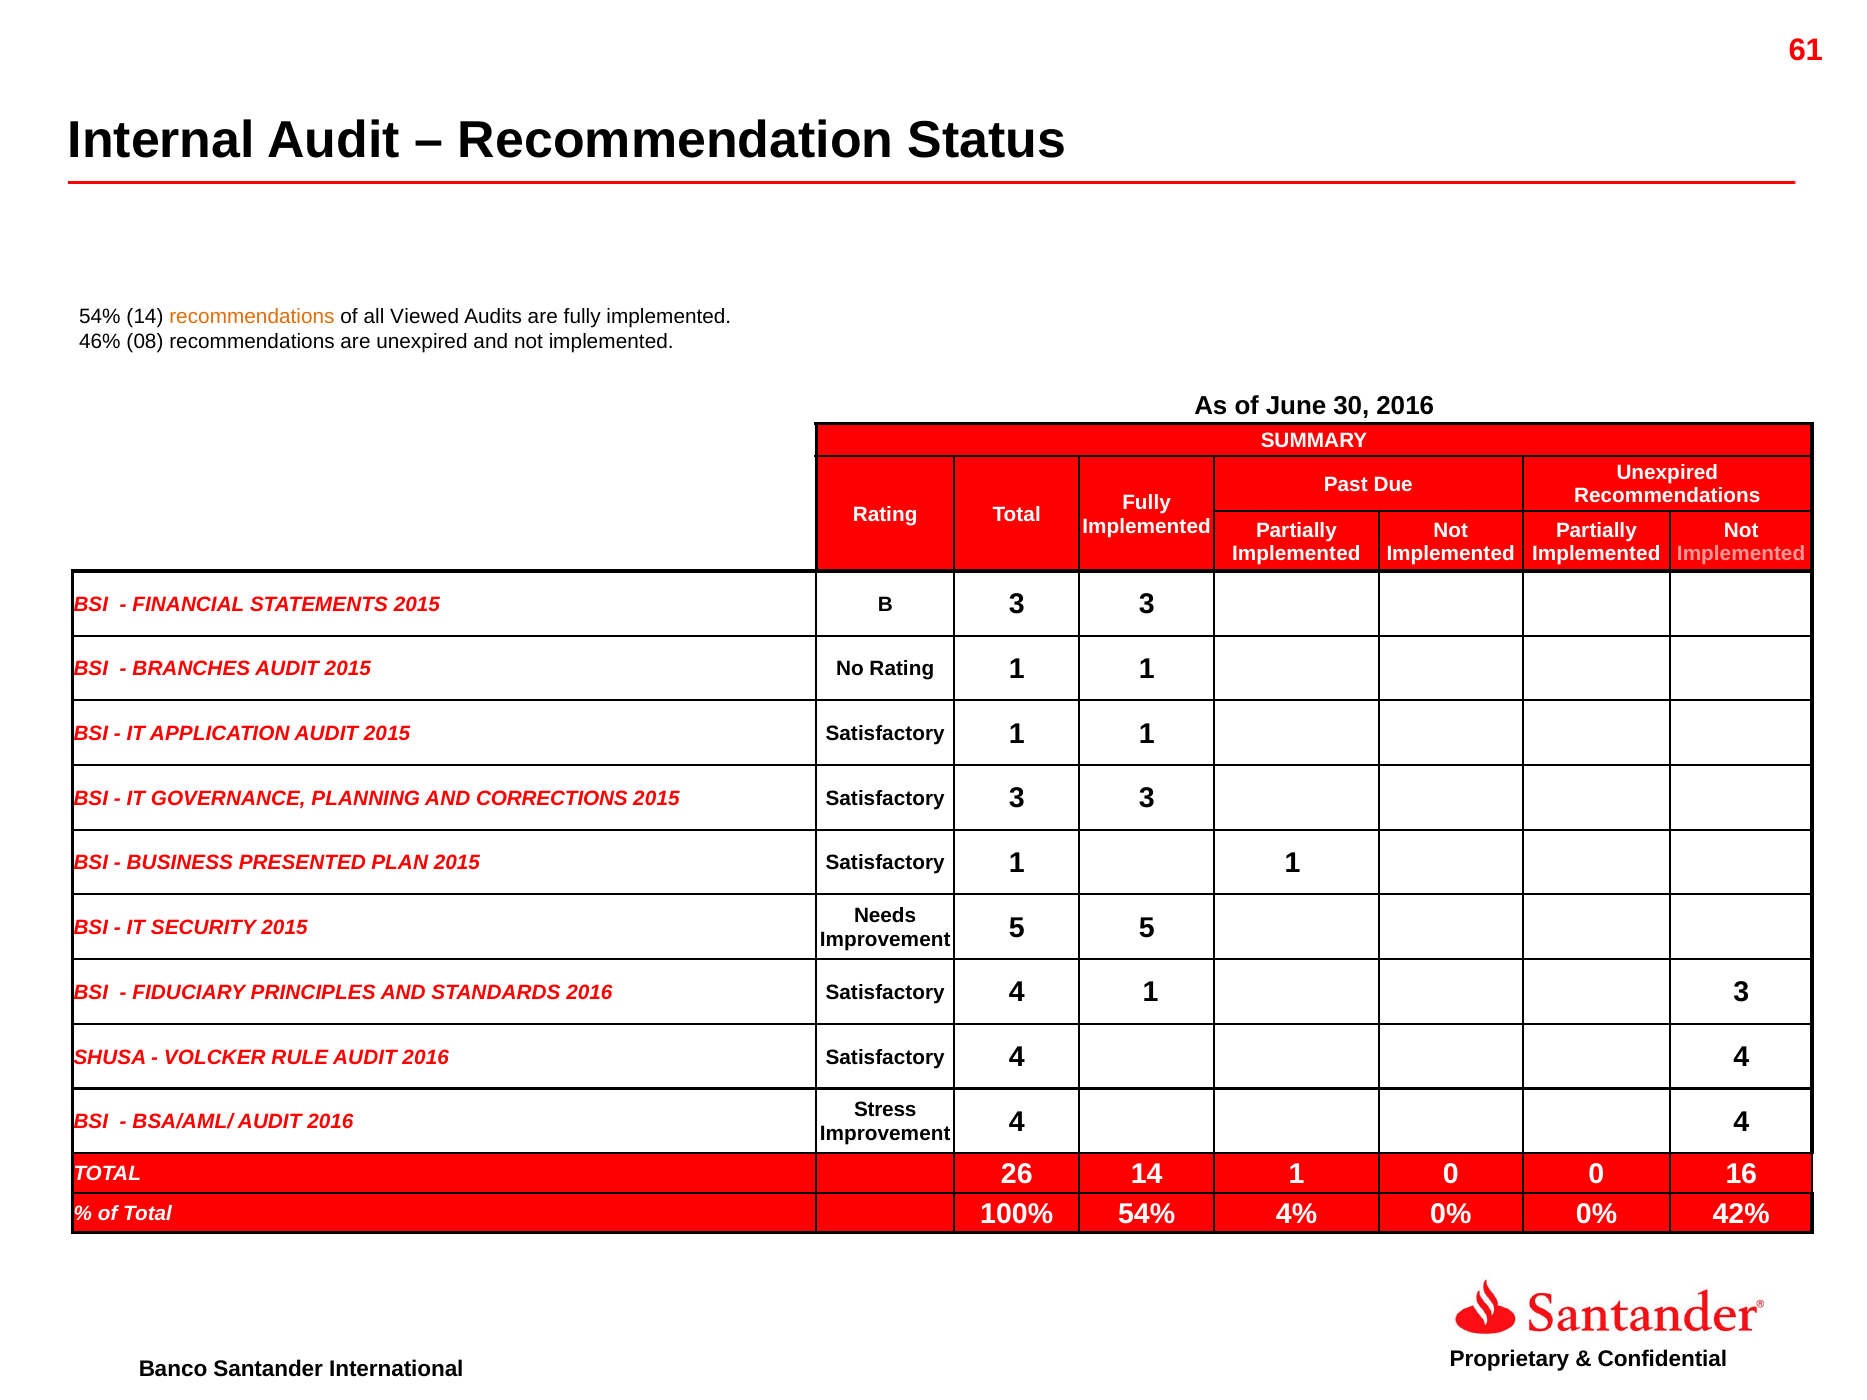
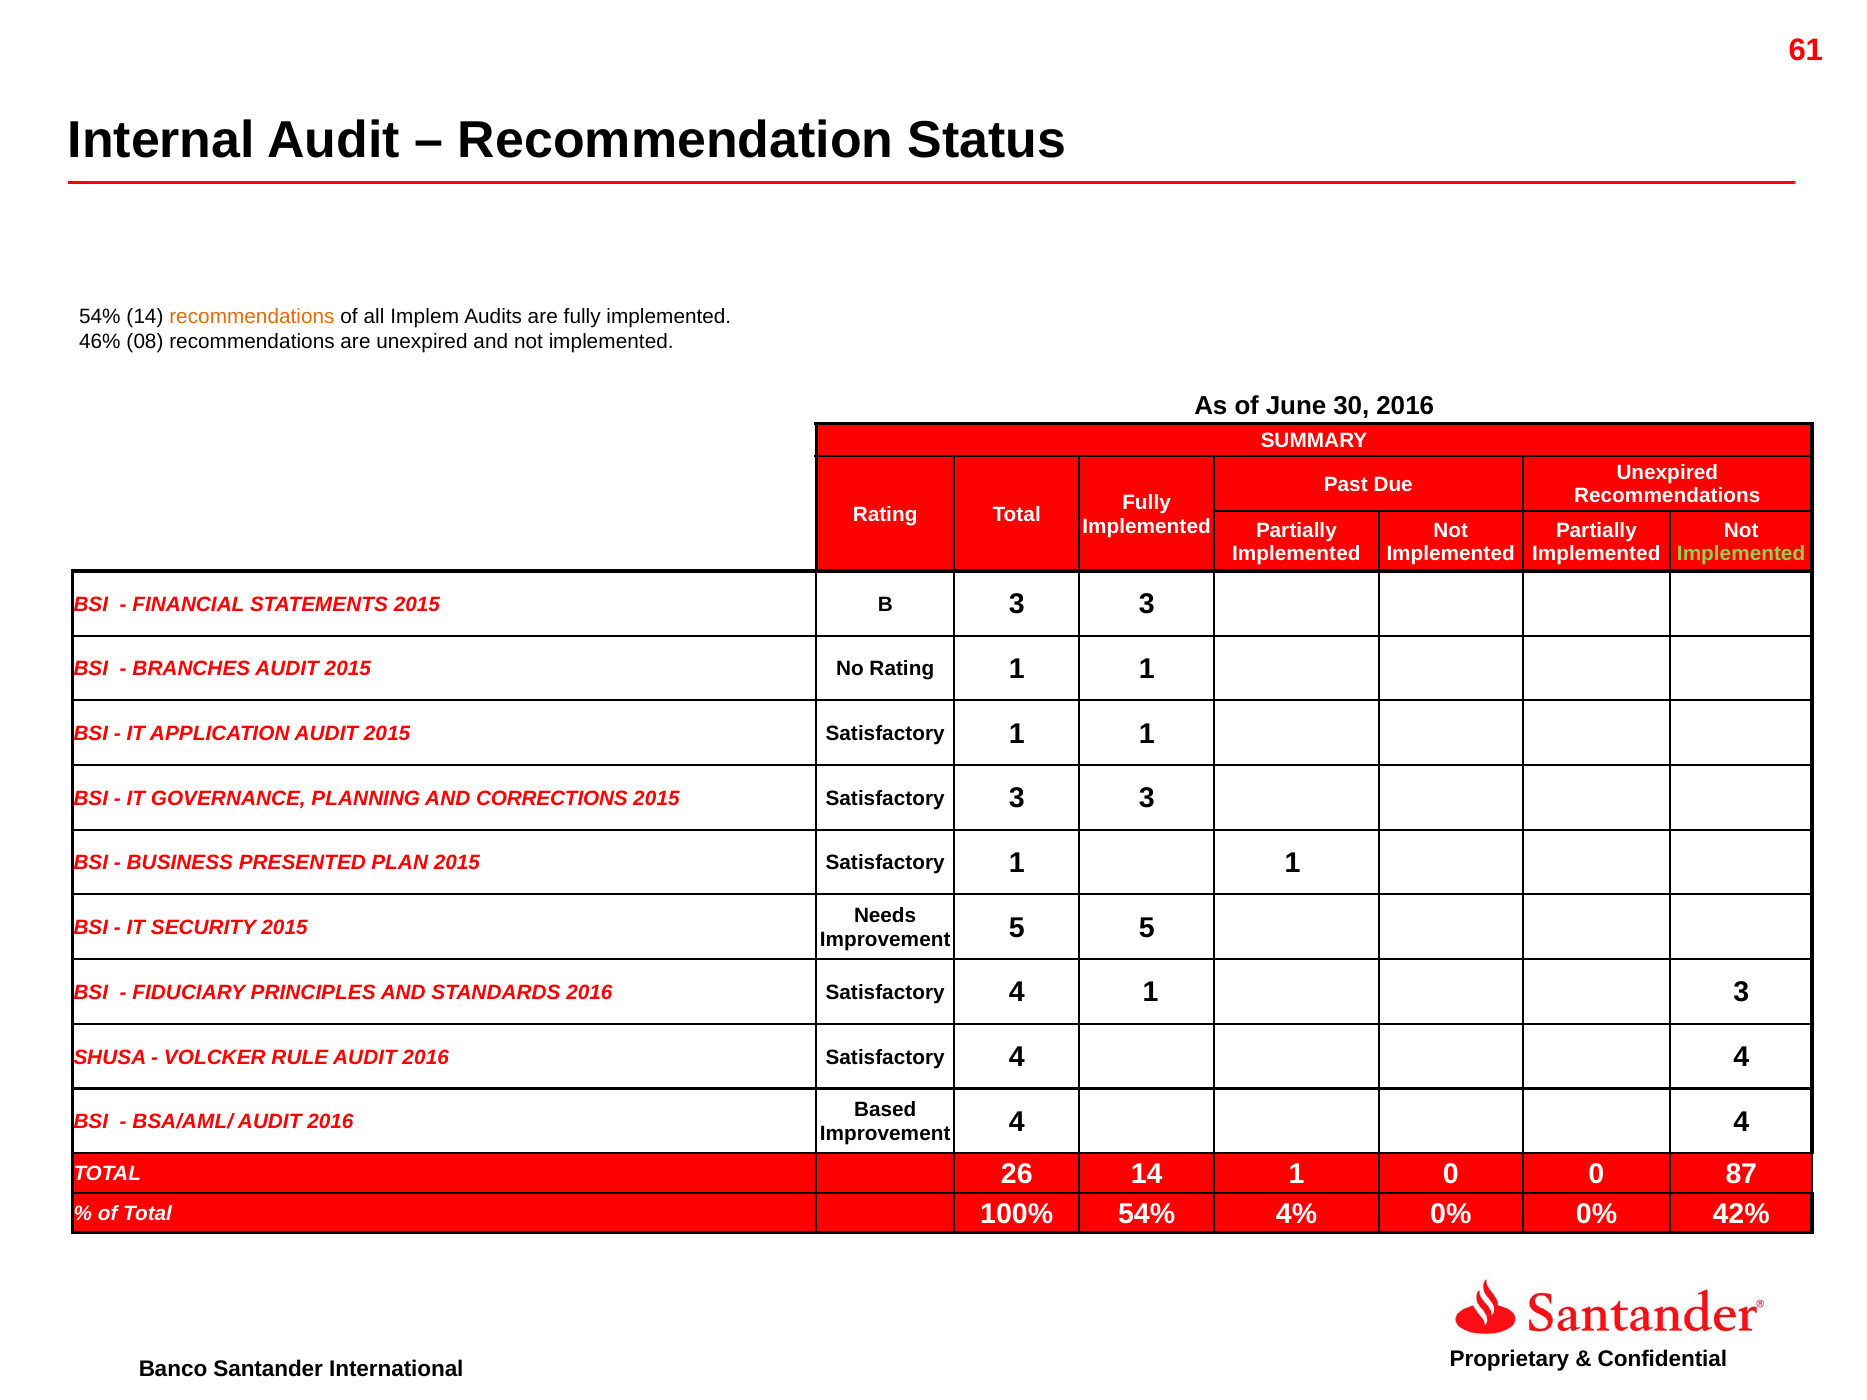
Viewed: Viewed -> Implem (425, 317)
Implemented colour: pink -> light green (1741, 554)
Stress: Stress -> Based (885, 1110)
16: 16 -> 87 (1741, 1174)
